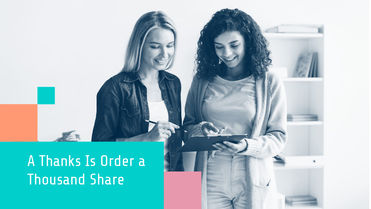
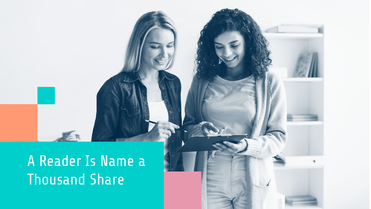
Thanks: Thanks -> Reader (60, 161)
Order: Order -> Name (117, 161)
